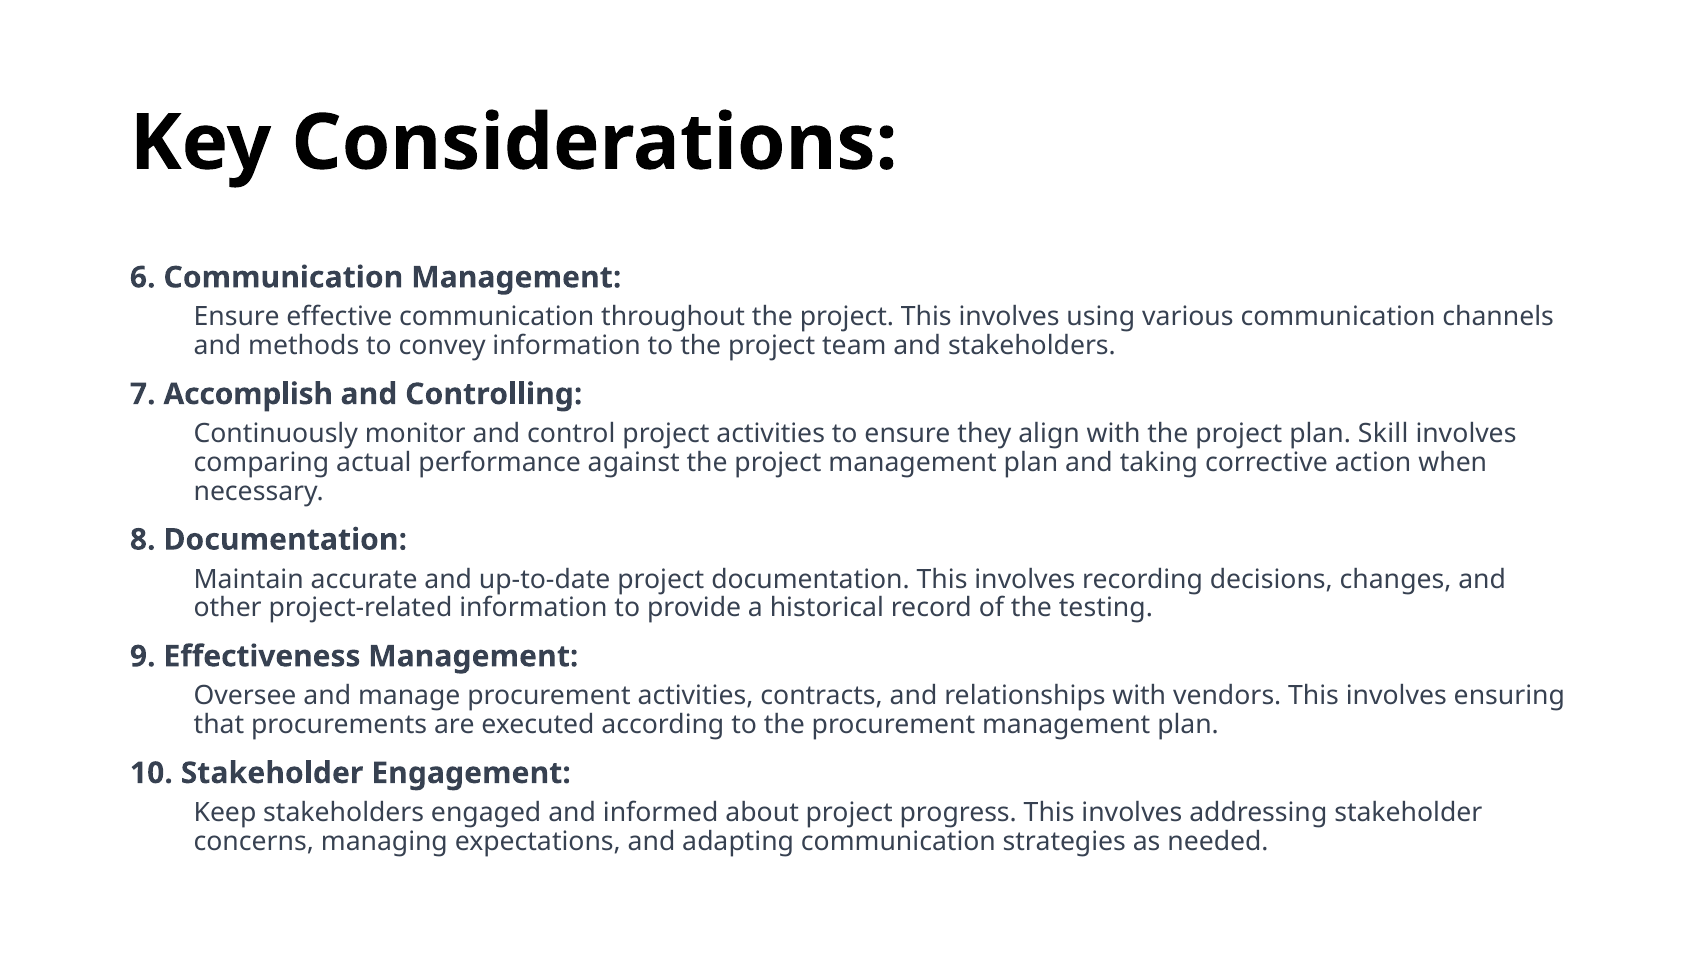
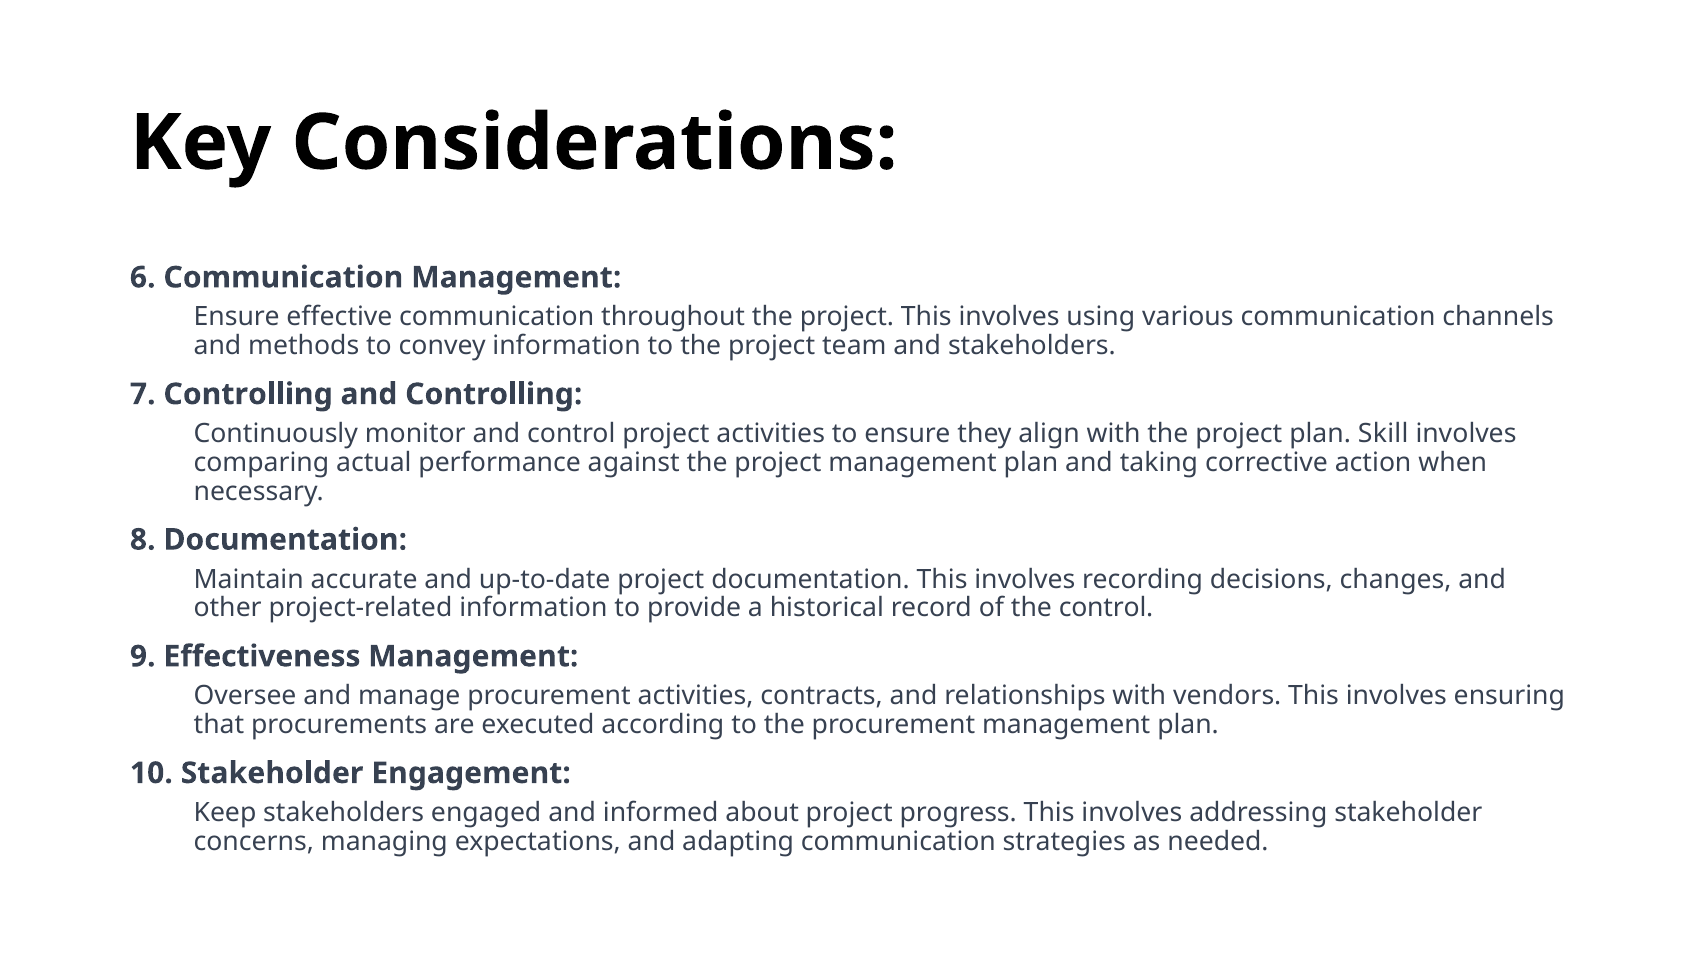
7 Accomplish: Accomplish -> Controlling (248, 394)
the testing: testing -> control (1106, 608)
